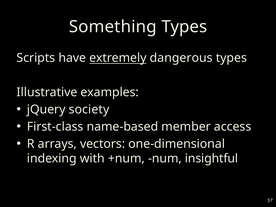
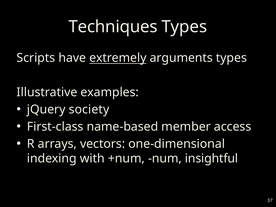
Something: Something -> Techniques (113, 27)
dangerous: dangerous -> arguments (181, 58)
